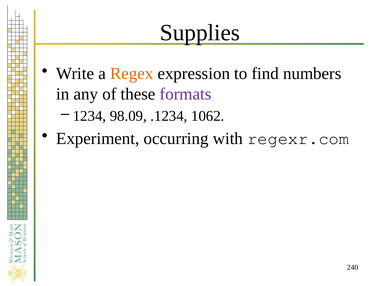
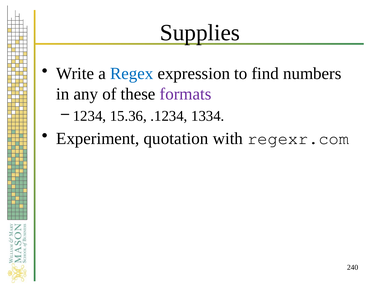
Regex colour: orange -> blue (132, 74)
98.09: 98.09 -> 15.36 (128, 116)
1062: 1062 -> 1334 (208, 116)
occurring: occurring -> quotation (176, 138)
